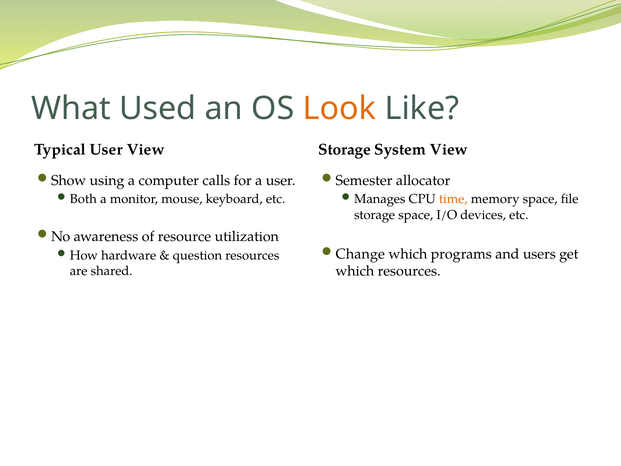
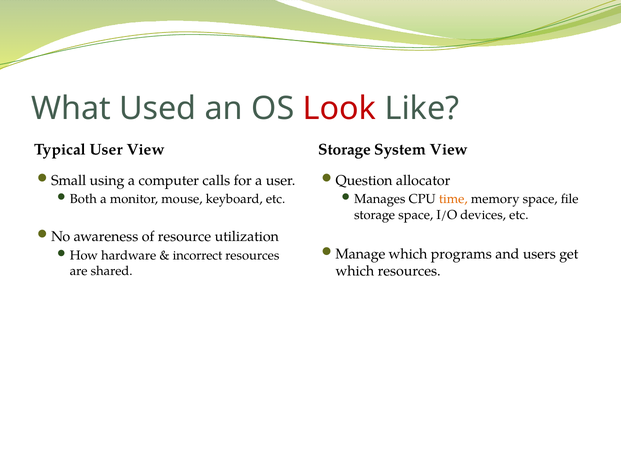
Look colour: orange -> red (339, 108)
Show: Show -> Small (69, 180)
Semester: Semester -> Question (364, 180)
Change: Change -> Manage (360, 254)
question: question -> incorrect (197, 255)
